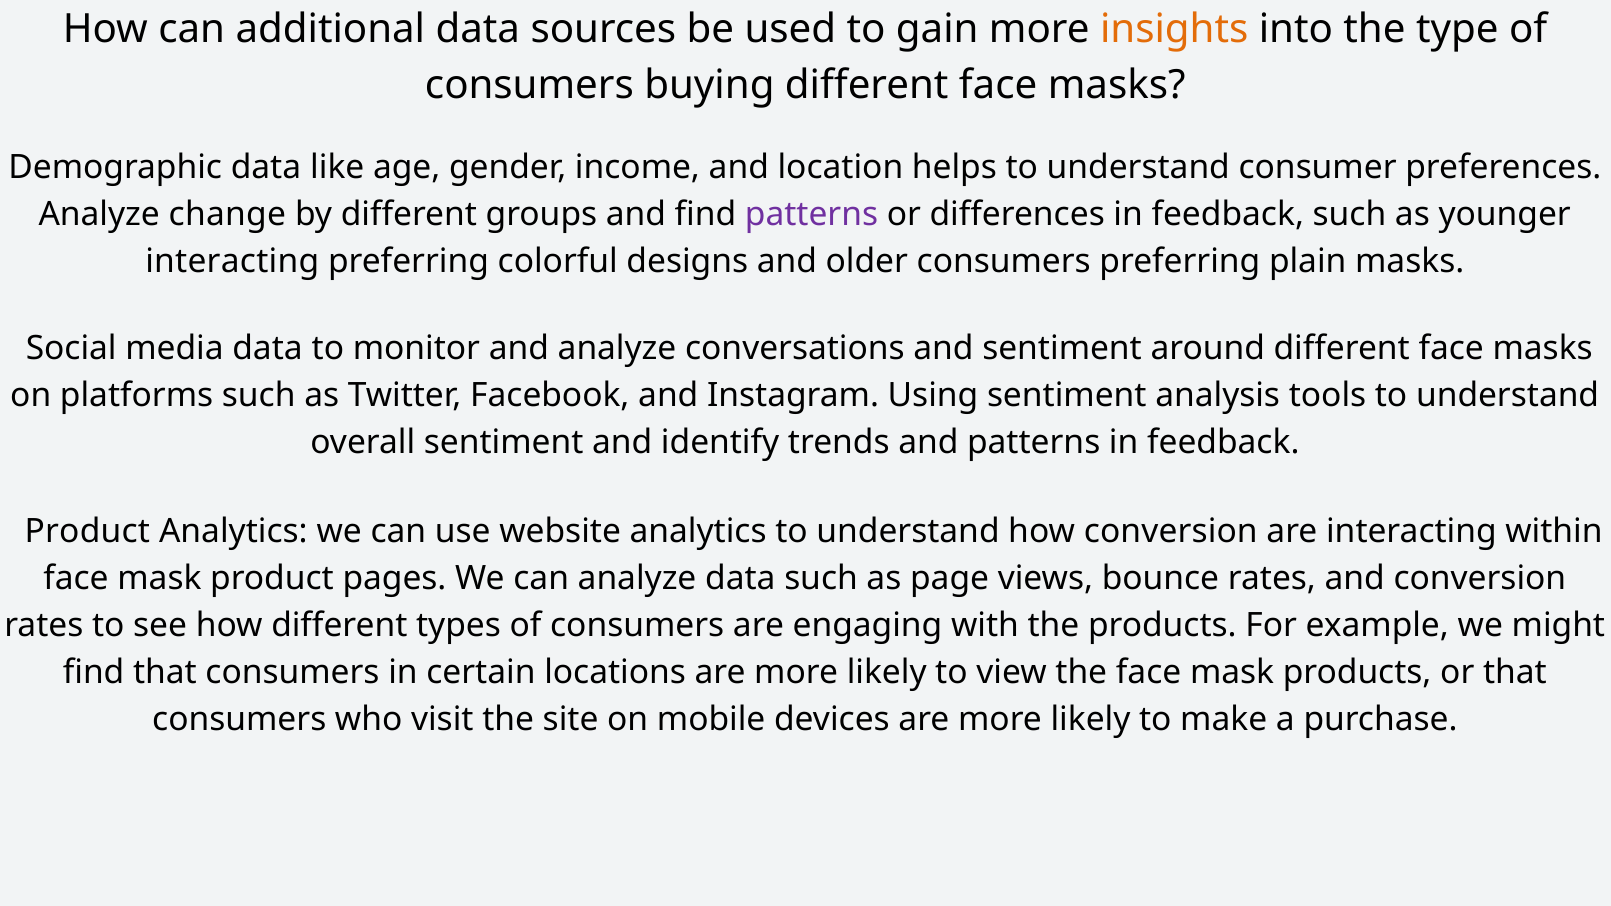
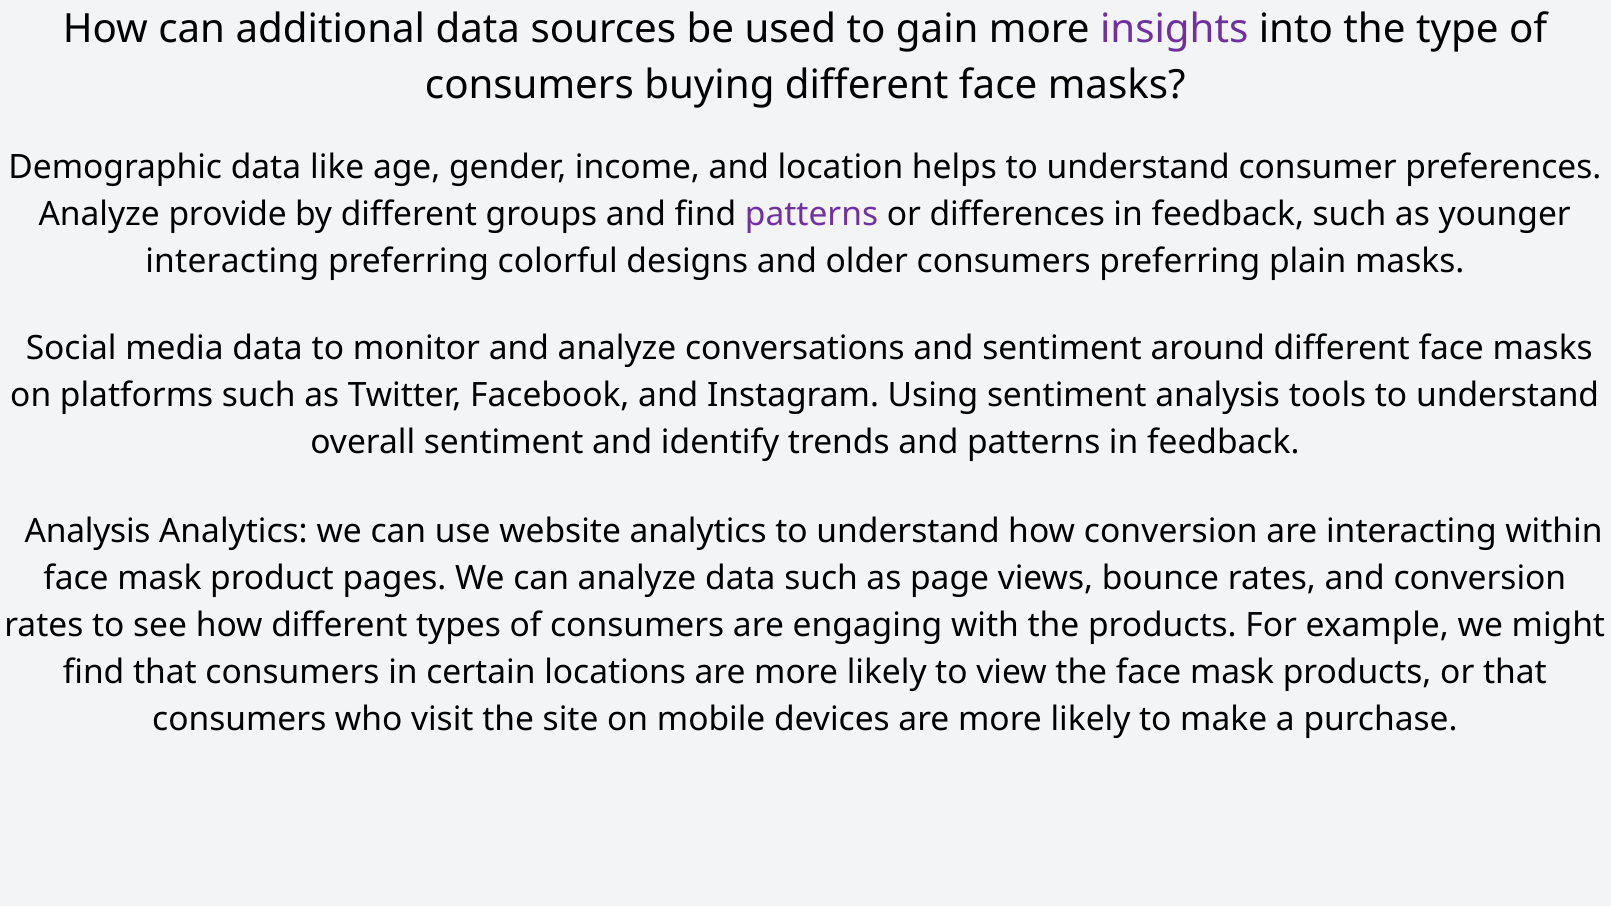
insights colour: orange -> purple (1174, 29)
change: change -> provide (228, 214)
Product: Product -> Analysis (88, 532)
